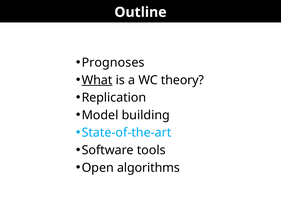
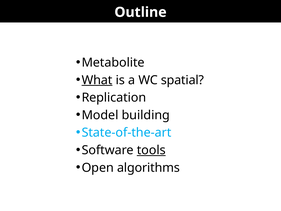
Prognoses: Prognoses -> Metabolite (113, 62)
theory: theory -> spatial (182, 80)
tools underline: none -> present (151, 150)
